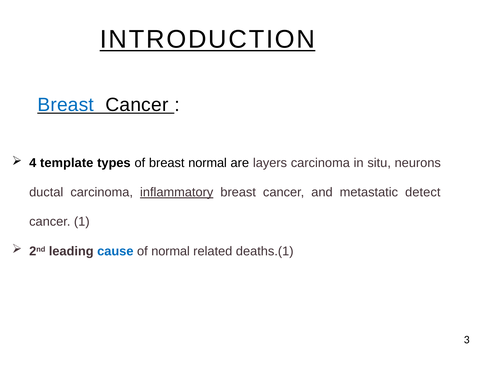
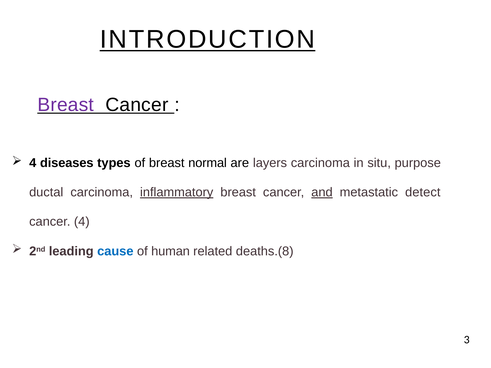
Breast colour: blue -> purple (66, 105)
template: template -> diseases (67, 163)
neurons: neurons -> purpose (418, 163)
and underline: none -> present (322, 193)
cancer 1: 1 -> 4 (82, 222)
of normal: normal -> human (171, 251)
deaths.(1: deaths.(1 -> deaths.(8 (265, 251)
